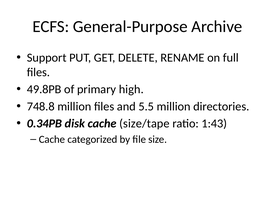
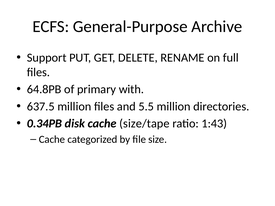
49.8PB: 49.8PB -> 64.8PB (44, 89)
high: high -> with (131, 89)
748.8: 748.8 -> 637.5 (41, 107)
